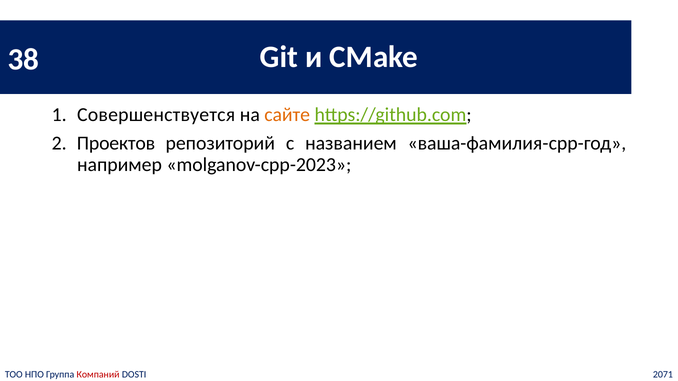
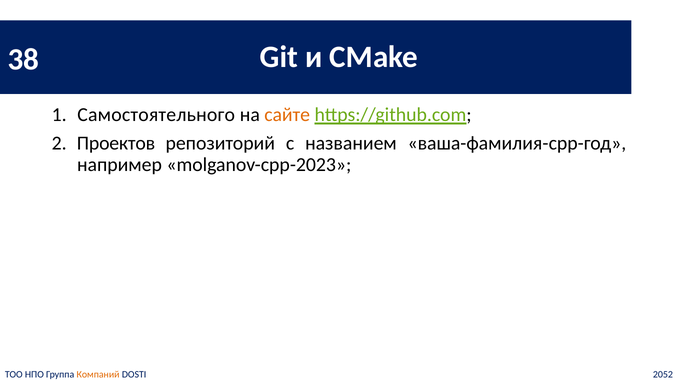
Совершенствуется: Совершенствуется -> Самостоятельного (156, 115)
Компаний colour: red -> orange (98, 375)
2071: 2071 -> 2052 (663, 375)
